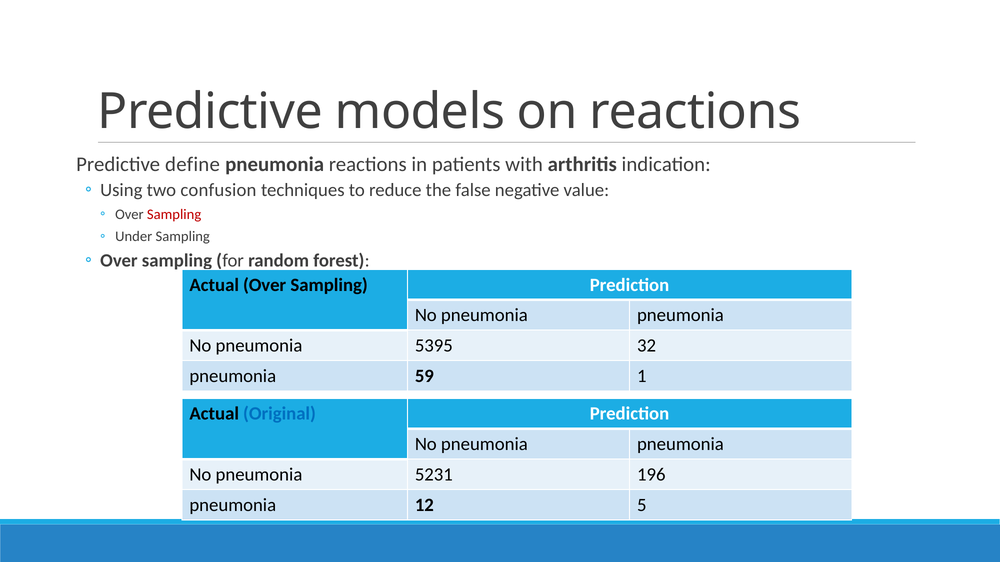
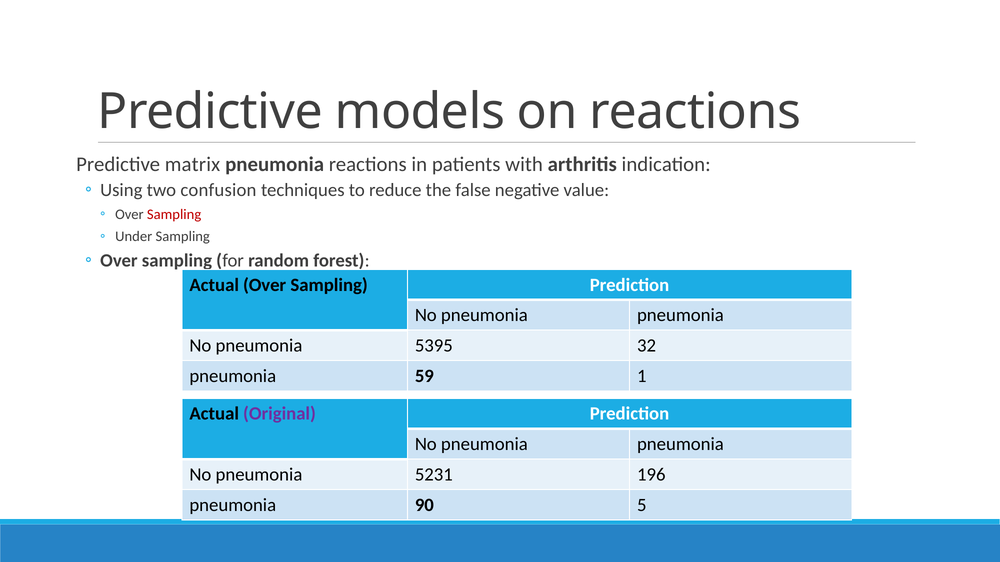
define: define -> matrix (193, 165)
Original colour: blue -> purple (279, 414)
12: 12 -> 90 (424, 505)
